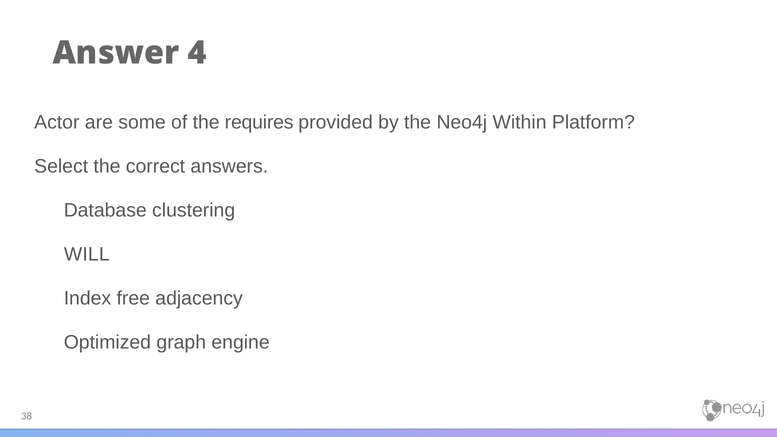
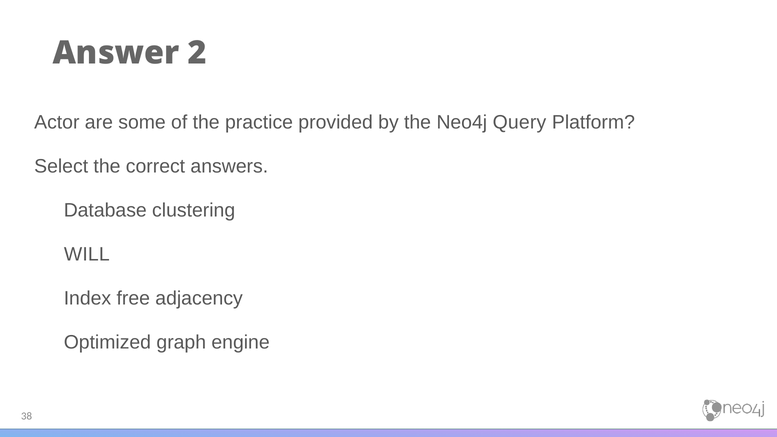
4: 4 -> 2 (197, 53)
requires: requires -> practice (259, 122)
Within: Within -> Query (519, 122)
